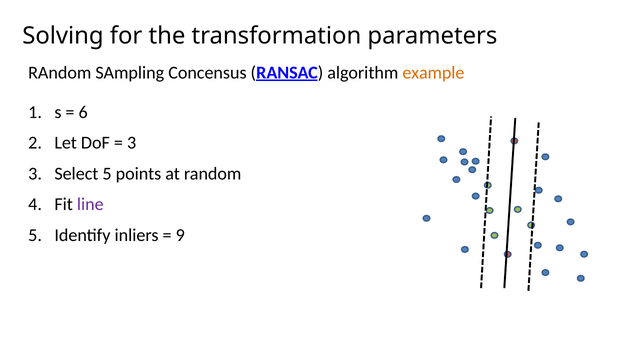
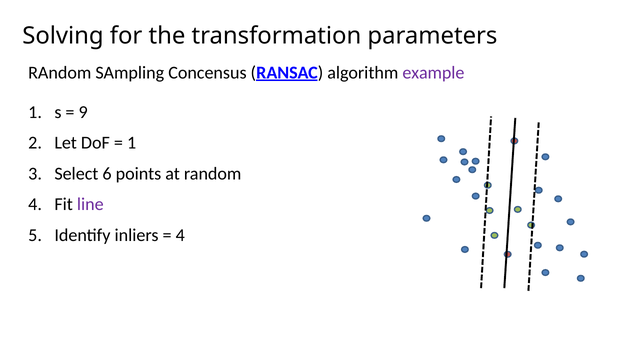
example colour: orange -> purple (433, 72)
6: 6 -> 9 (83, 112)
3: 3 -> 1 (132, 143)
Select 5: 5 -> 6 (107, 173)
9: 9 -> 4 (180, 235)
